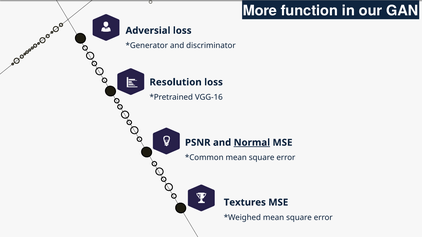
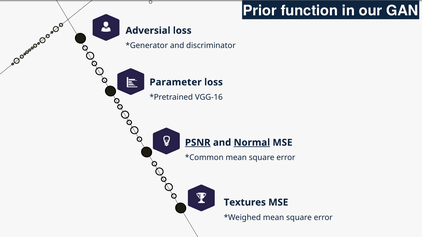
More: More -> Prior (260, 11)
Resolution: Resolution -> Parameter (176, 82)
PSNR underline: none -> present (198, 143)
